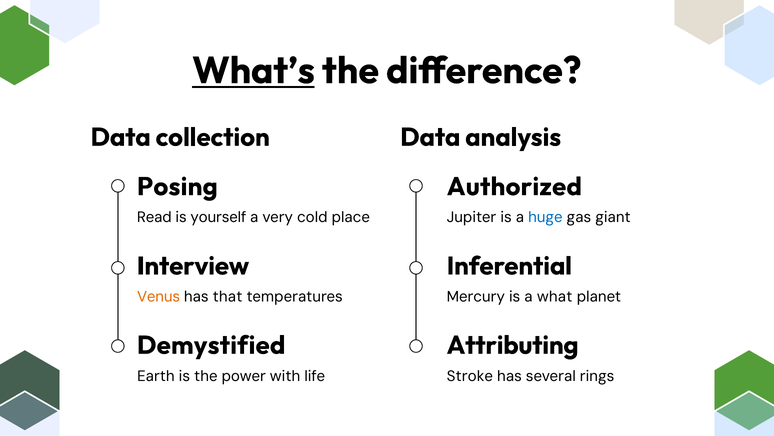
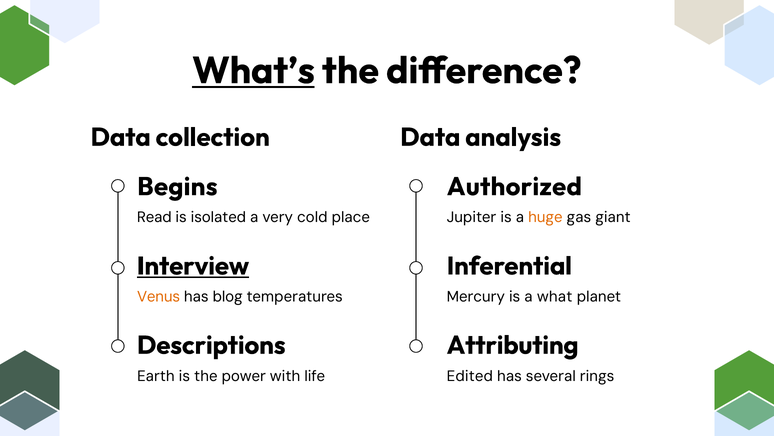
Posing: Posing -> Begins (177, 186)
yourself: yourself -> isolated (218, 217)
huge colour: blue -> orange (545, 217)
Interview underline: none -> present (193, 266)
that: that -> blog (228, 296)
Demystified: Demystified -> Descriptions (211, 345)
Stroke: Stroke -> Edited (470, 376)
